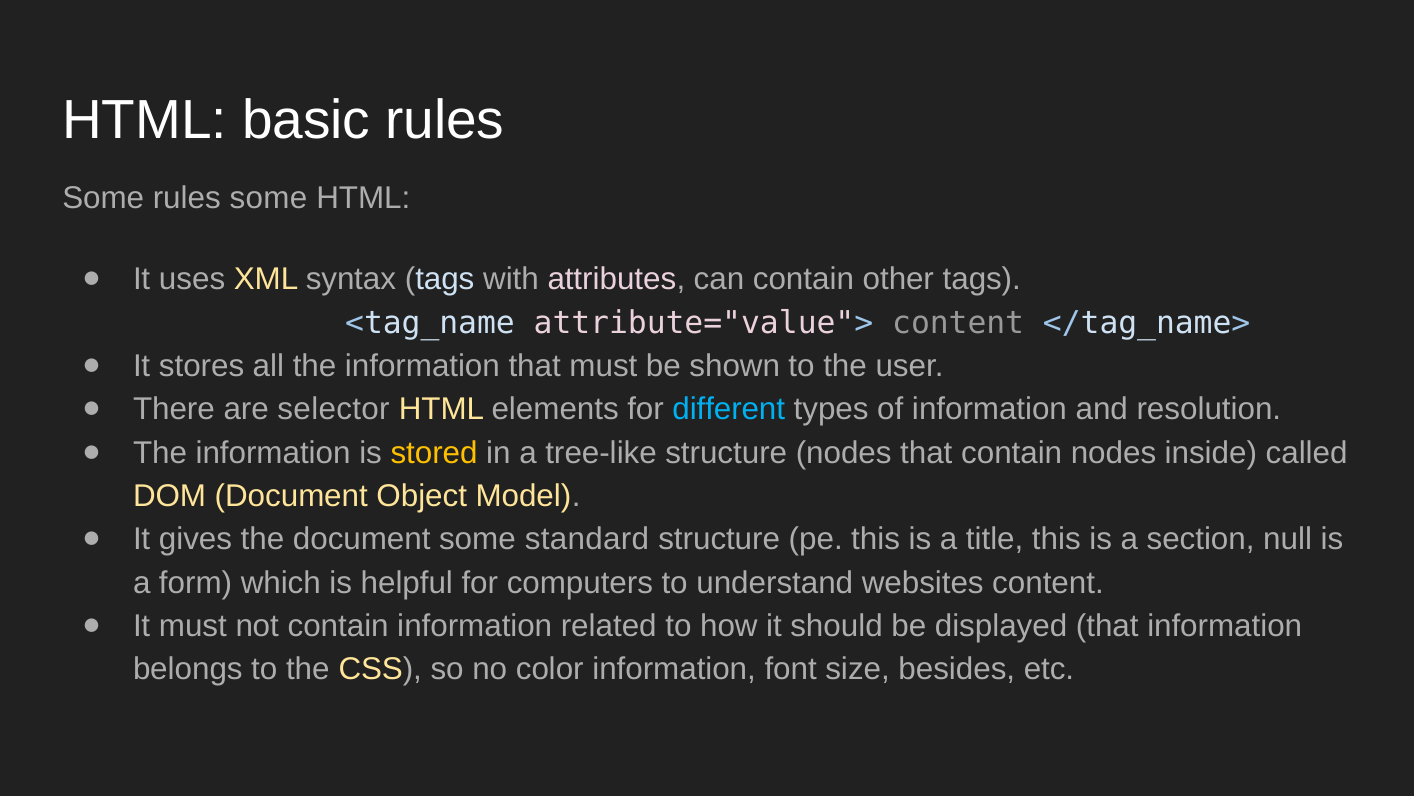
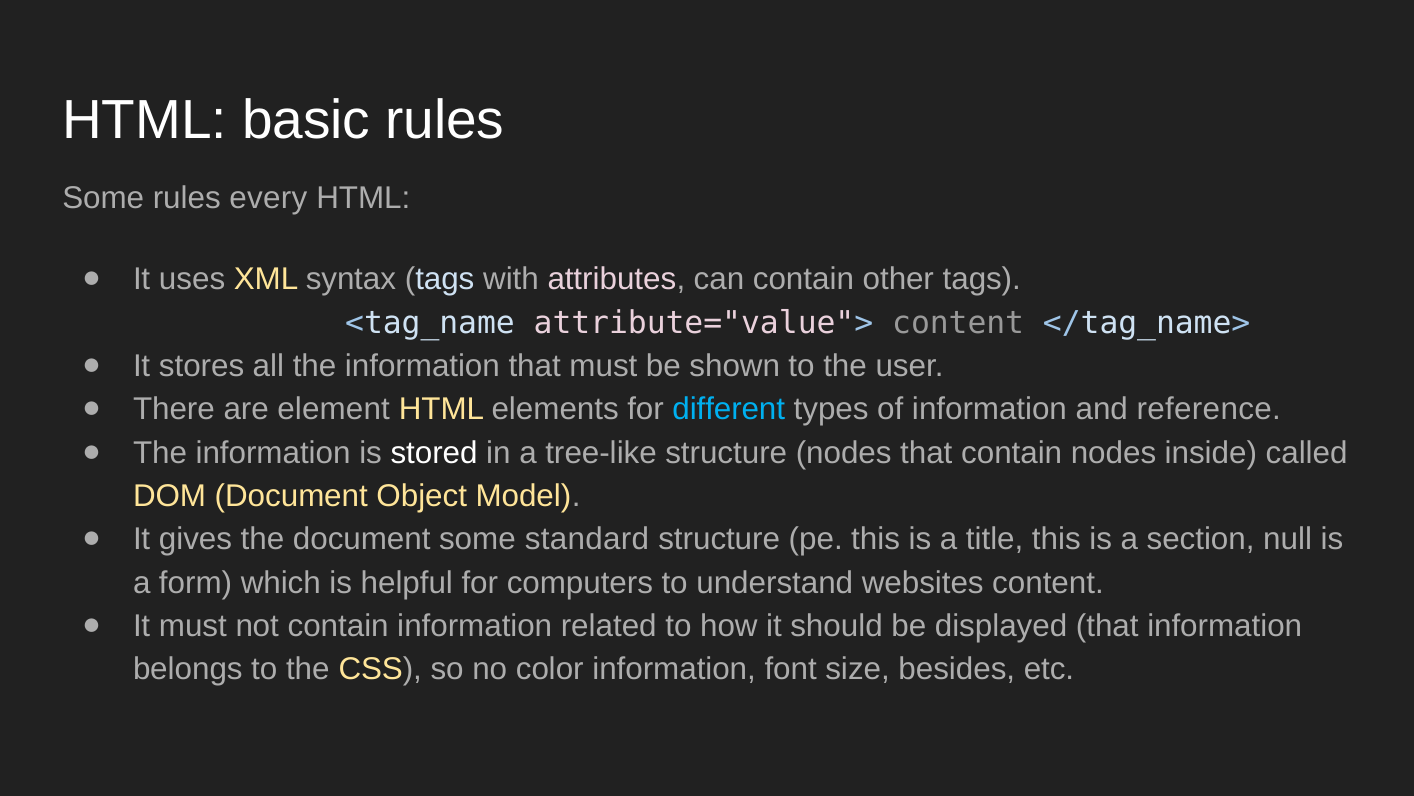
Some rules some: some -> every (268, 198)
selector: selector -> element (334, 409)
resolution: resolution -> reference (1209, 409)
stored colour: yellow -> white (434, 452)
